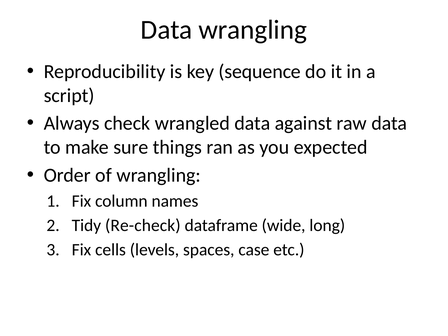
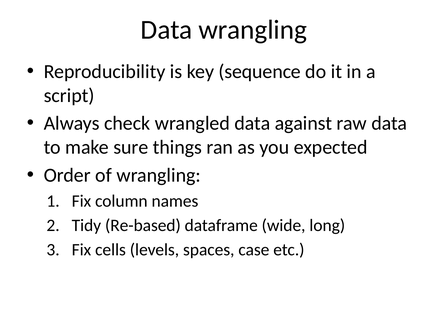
Re-check: Re-check -> Re-based (143, 225)
